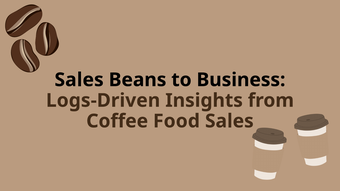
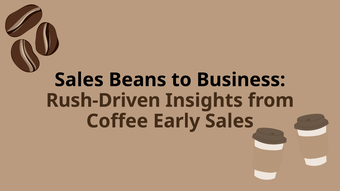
Logs-Driven: Logs-Driven -> Rush-Driven (103, 101)
Food: Food -> Early (177, 121)
